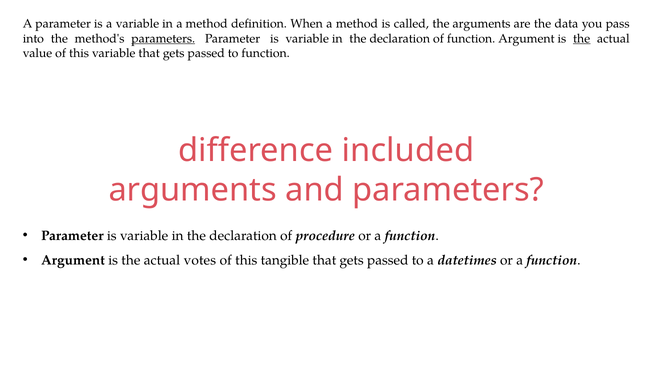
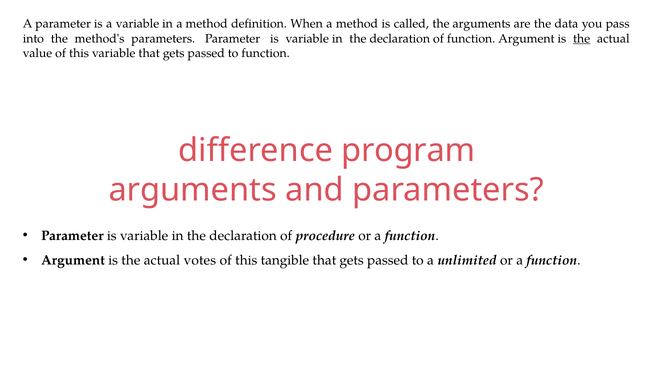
parameters underline: present -> none (163, 39)
included: included -> program (408, 151)
datetimes: datetimes -> unlimited (467, 260)
